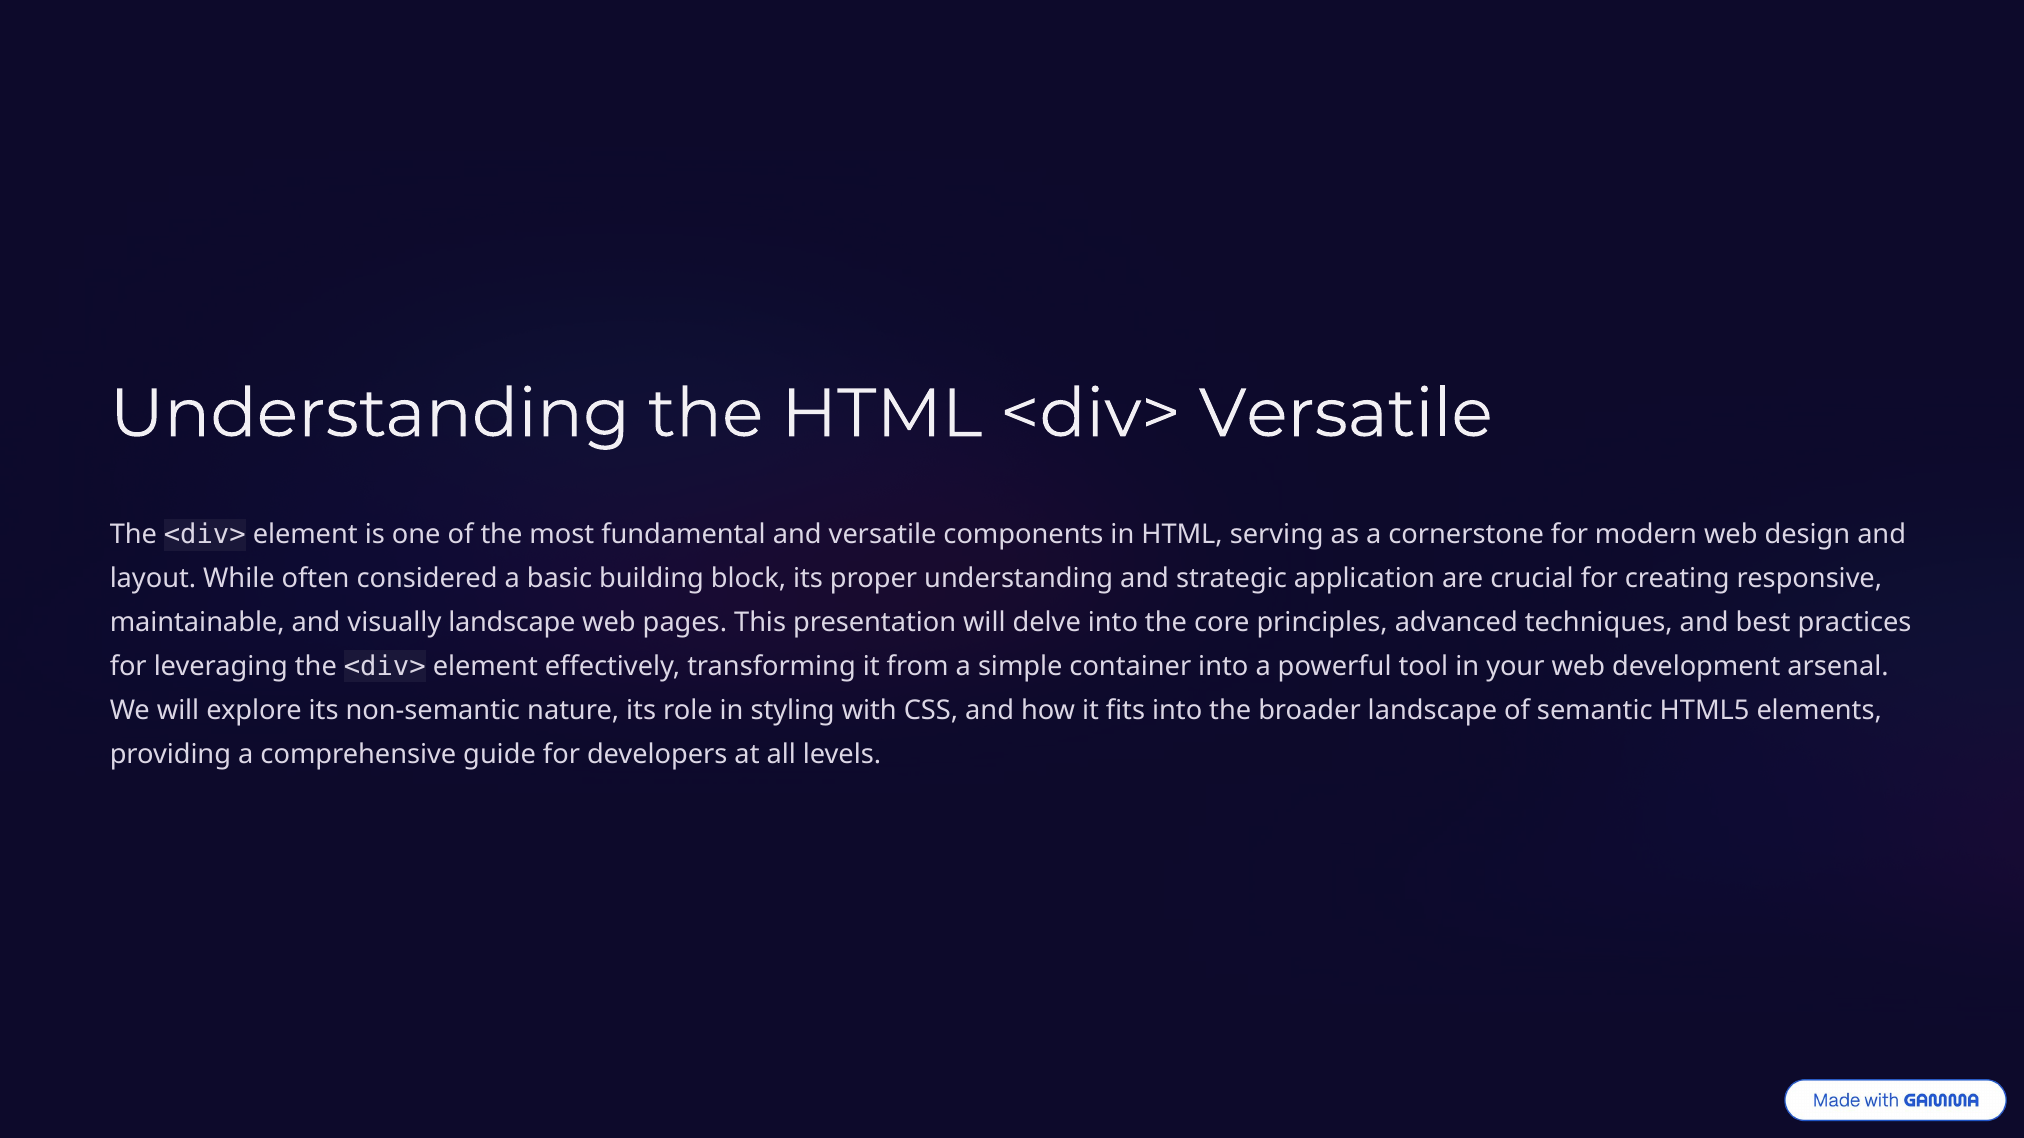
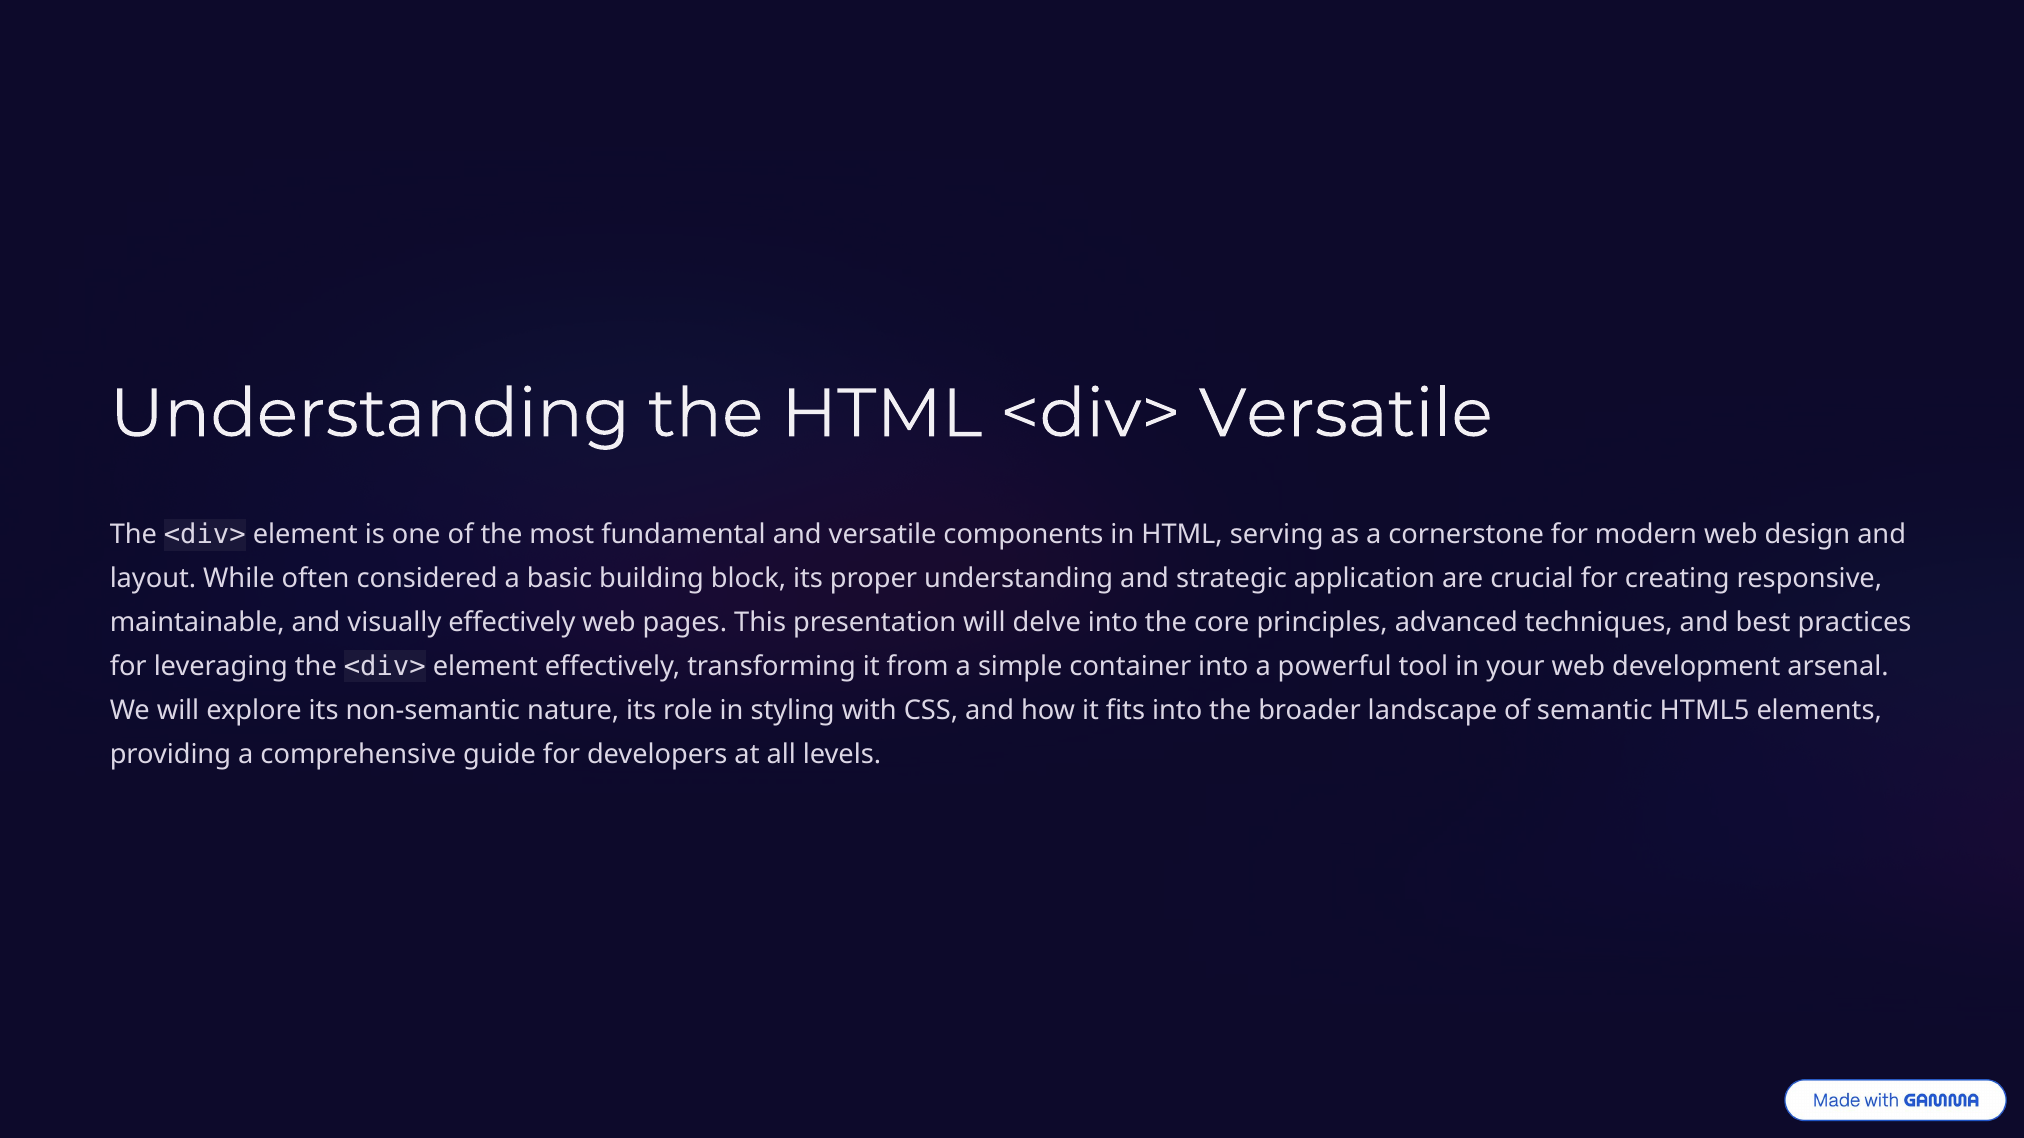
visually landscape: landscape -> effectively (512, 623)
